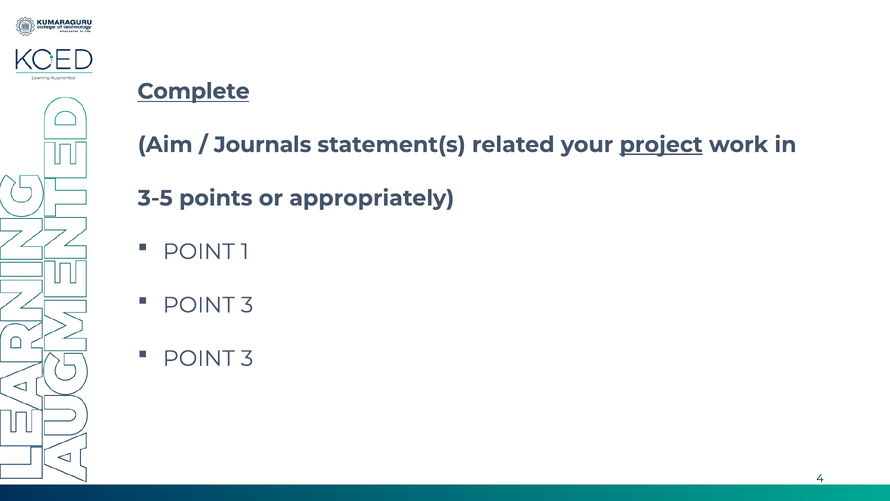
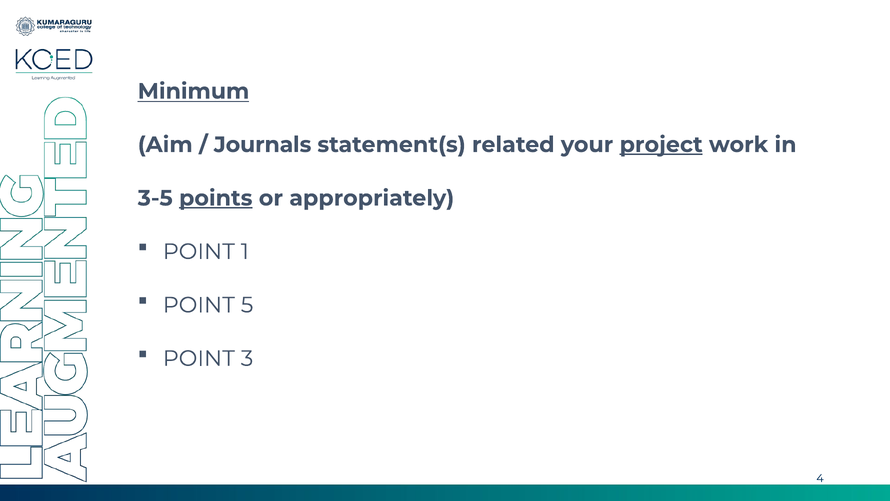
Complete: Complete -> Minimum (194, 91)
points underline: none -> present (216, 198)
3: 3 -> 5 (247, 305)
